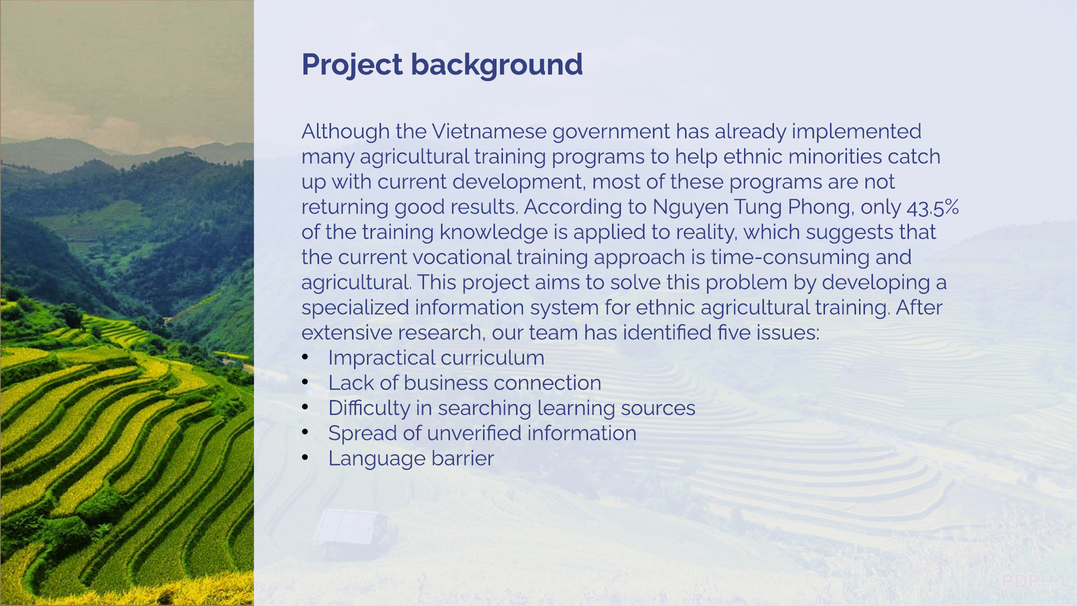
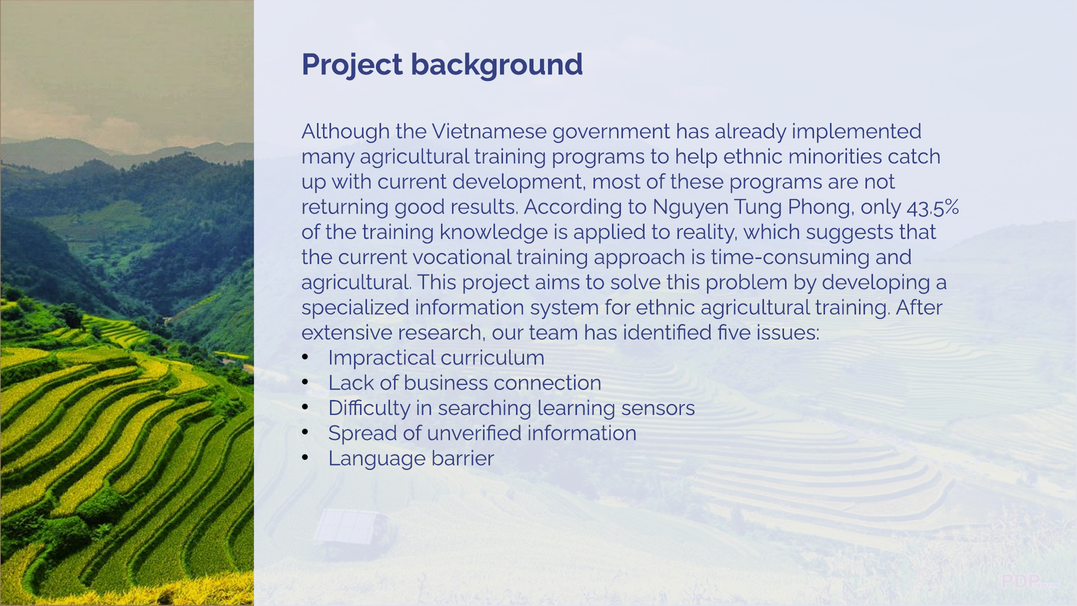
sources: sources -> sensors (658, 408)
